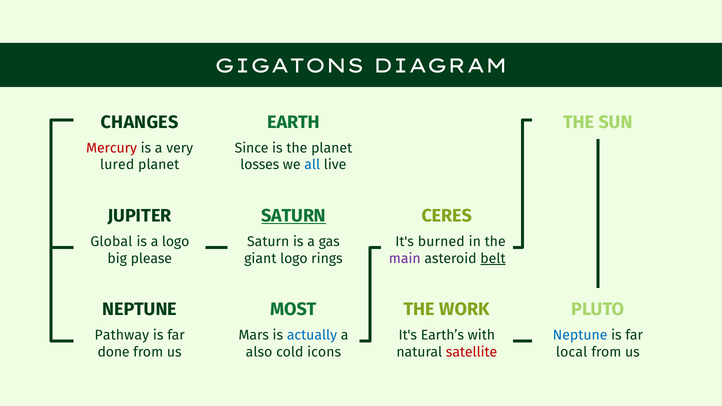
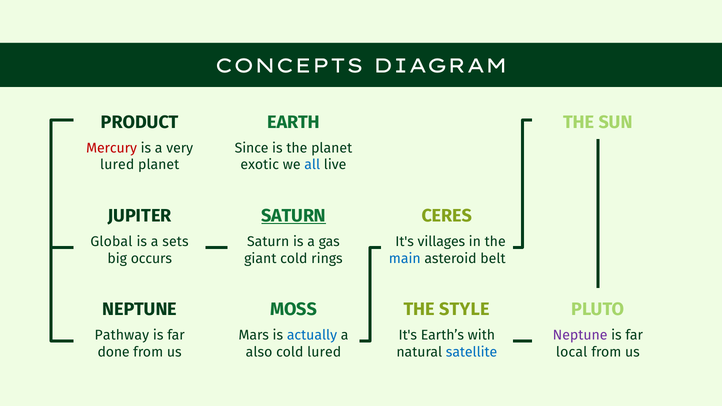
GIGATONS: GIGATONS -> CONCEPTS (289, 66)
CHANGES: CHANGES -> PRODUCT (140, 122)
losses: losses -> exotic (260, 165)
a logo: logo -> sets (175, 242)
burned: burned -> villages (441, 242)
please: please -> occurs (151, 258)
giant logo: logo -> cold (294, 258)
main colour: purple -> blue (405, 258)
belt underline: present -> none (493, 258)
MOST: MOST -> MOSS (294, 310)
WORK: WORK -> STYLE (464, 310)
Neptune colour: blue -> purple (580, 335)
cold icons: icons -> lured (324, 352)
satellite colour: red -> blue (472, 352)
